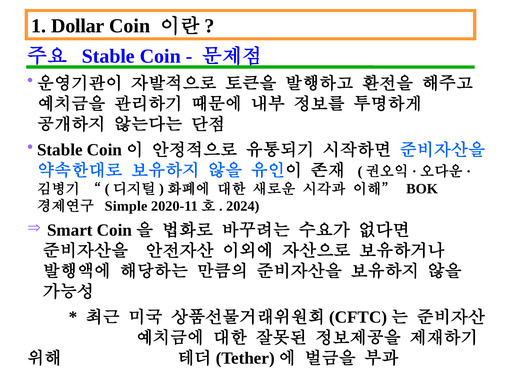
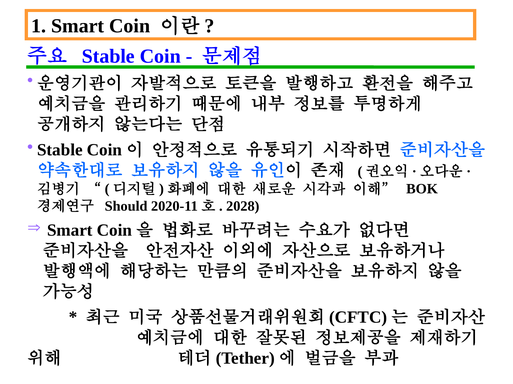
1 Dollar: Dollar -> Smart (78, 26)
Simple: Simple -> Should (126, 206)
2024: 2024 -> 2028 (243, 206)
